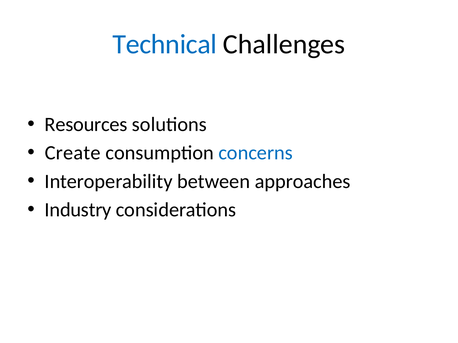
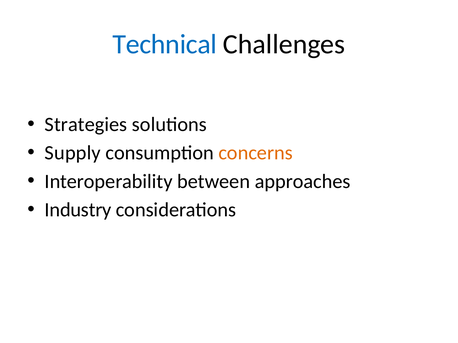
Resources: Resources -> Strategies (86, 125)
Create: Create -> Supply (73, 153)
concerns colour: blue -> orange (256, 153)
